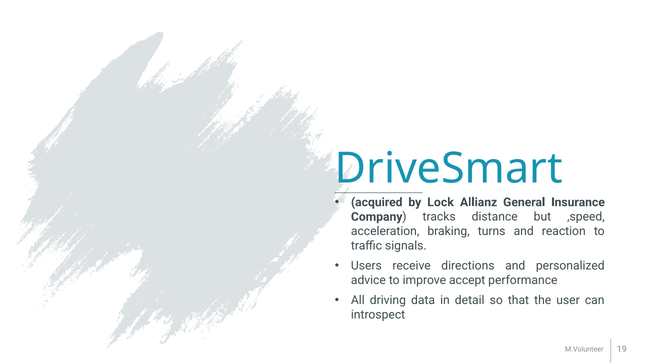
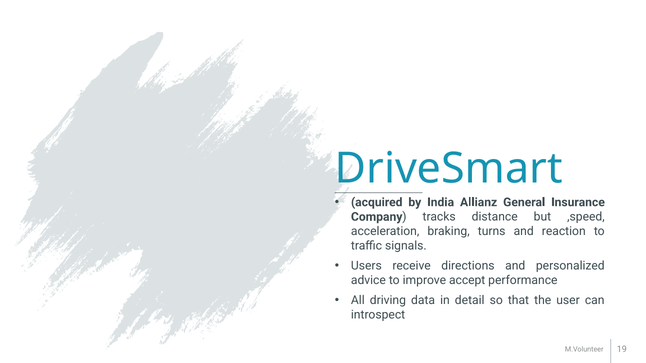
Lock: Lock -> India (441, 202)
